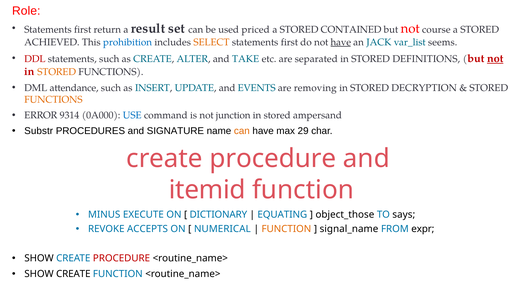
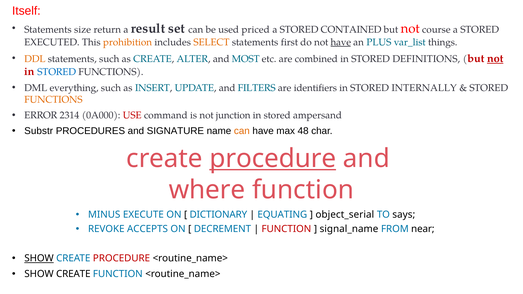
Role: Role -> Itself (26, 11)
first: first -> size (83, 30)
ACHIEVED: ACHIEVED -> EXECUTED (52, 42)
prohibition colour: blue -> orange (128, 42)
JACK: JACK -> PLUS (379, 42)
seems: seems -> things (443, 42)
DDL colour: red -> orange (35, 59)
TAKE: TAKE -> MOST (246, 59)
separated: separated -> combined (316, 59)
STORED colour: orange -> blue (57, 72)
attendance: attendance -> everything (74, 88)
EVENTS: EVENTS -> FILTERS (257, 88)
removing: removing -> identifiers (315, 88)
DECRYPTION: DECRYPTION -> INTERNALLY (424, 88)
9314: 9314 -> 2314 (69, 115)
USE colour: blue -> red (132, 115)
29: 29 -> 48 (303, 131)
procedure underline: none -> present (273, 159)
itemid: itemid -> where (207, 190)
object_those: object_those -> object_serial (345, 215)
NUMERICAL: NUMERICAL -> DECREMENT (222, 229)
FUNCTION colour: orange -> red (286, 229)
expr: expr -> near (423, 229)
SHOW underline: none -> present (39, 258)
